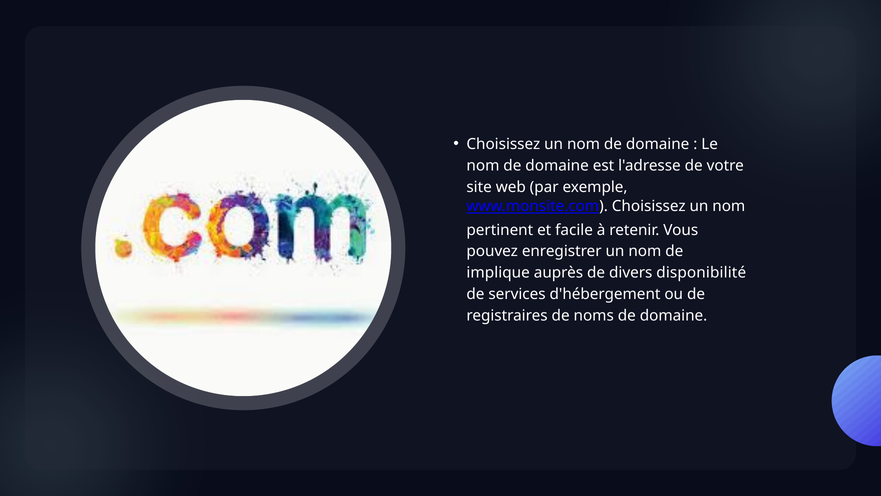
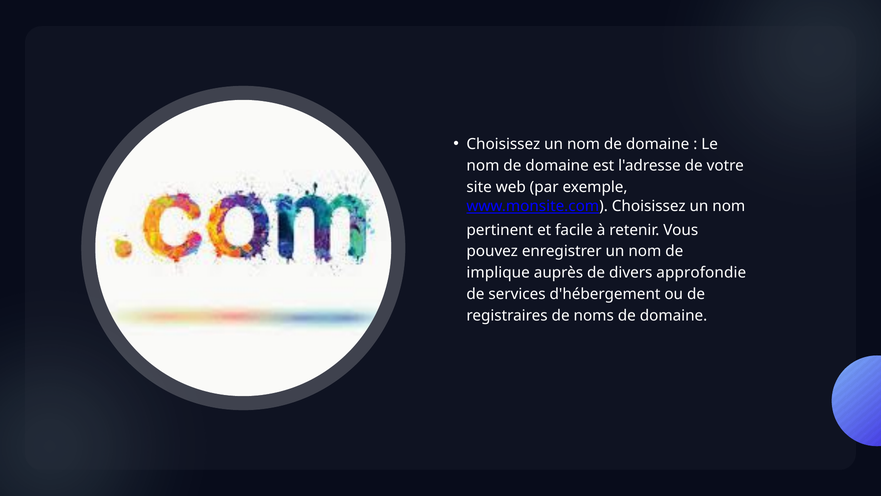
disponibilité: disponibilité -> approfondie (701, 273)
